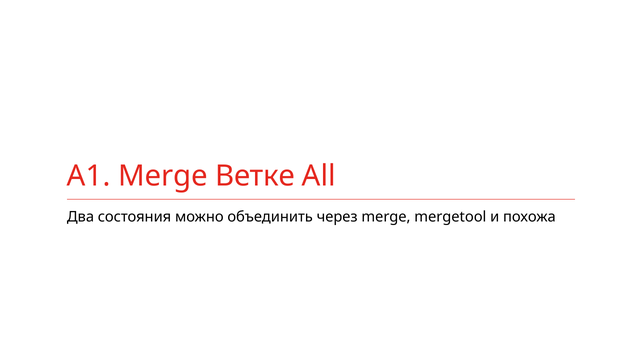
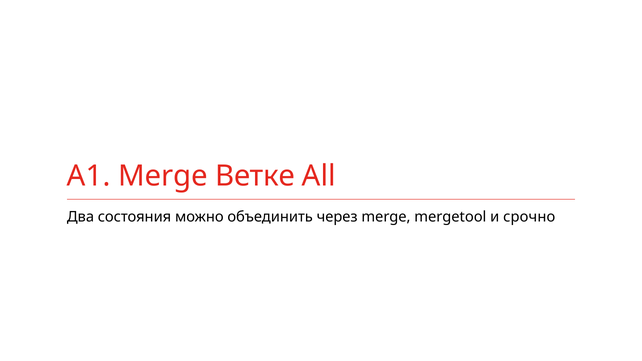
похожа: похожа -> срочно (529, 217)
